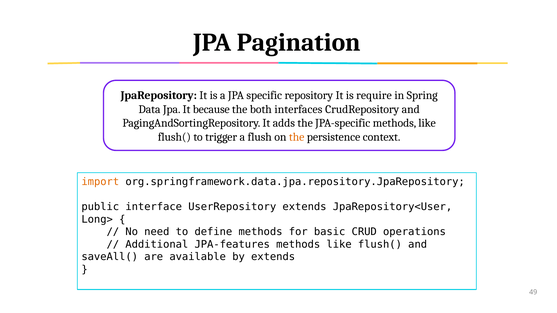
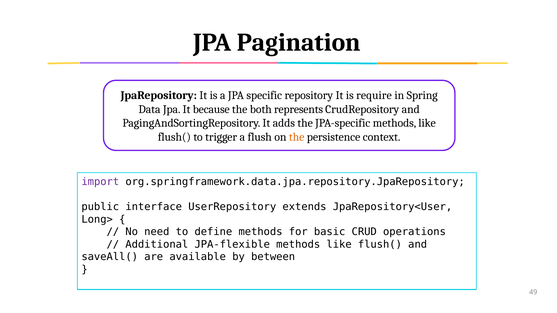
interfaces: interfaces -> represents (299, 109)
import colour: orange -> purple (100, 182)
JPA-features: JPA-features -> JPA-flexible (232, 245)
by extends: extends -> between (273, 257)
